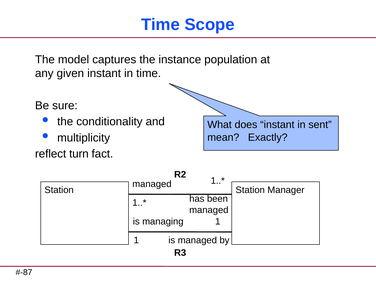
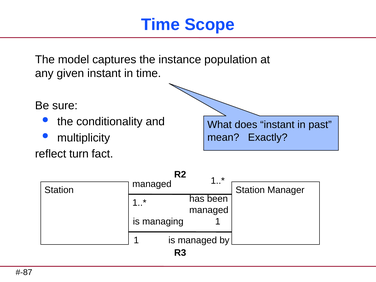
sent: sent -> past (320, 125)
